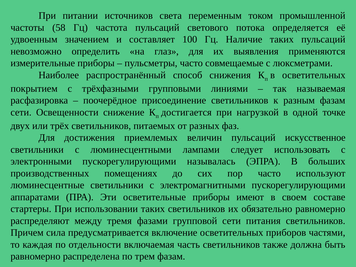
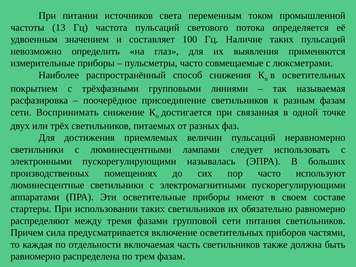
58: 58 -> 13 (59, 28)
Освещенности: Освещенности -> Воспринимать (67, 112)
нагрузкой: нагрузкой -> связанная (258, 112)
искусственное: искусственное -> неравномерно (315, 138)
